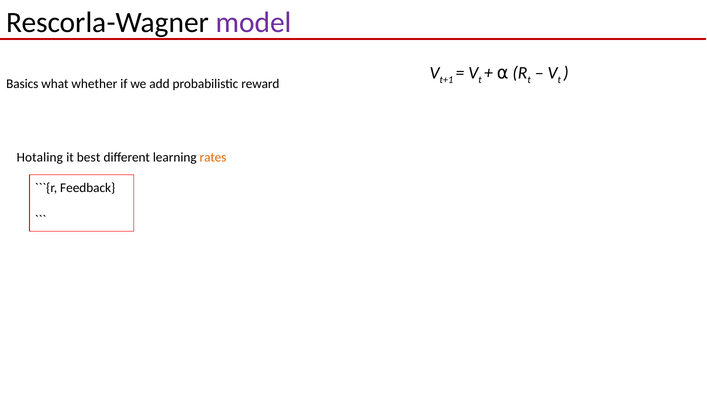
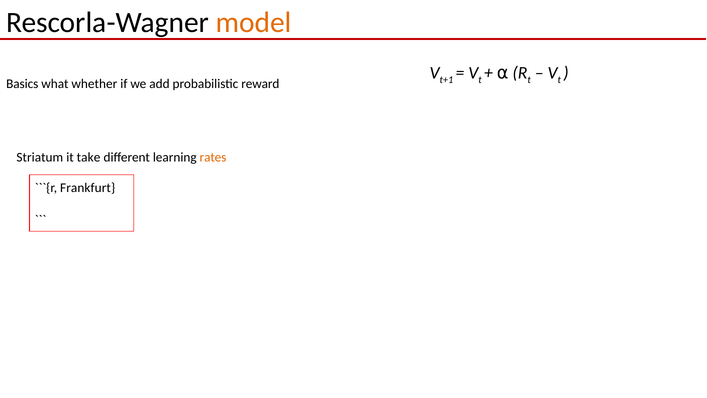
model colour: purple -> orange (254, 22)
Hotaling: Hotaling -> Striatum (40, 157)
best: best -> take (89, 157)
Feedback: Feedback -> Frankfurt (88, 188)
